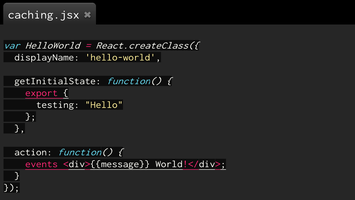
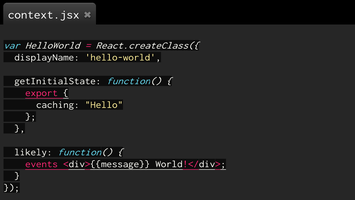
caching.jsx: caching.jsx -> context.jsx (44, 15)
testing: testing -> caching (58, 104)
action: action -> likely (33, 152)
